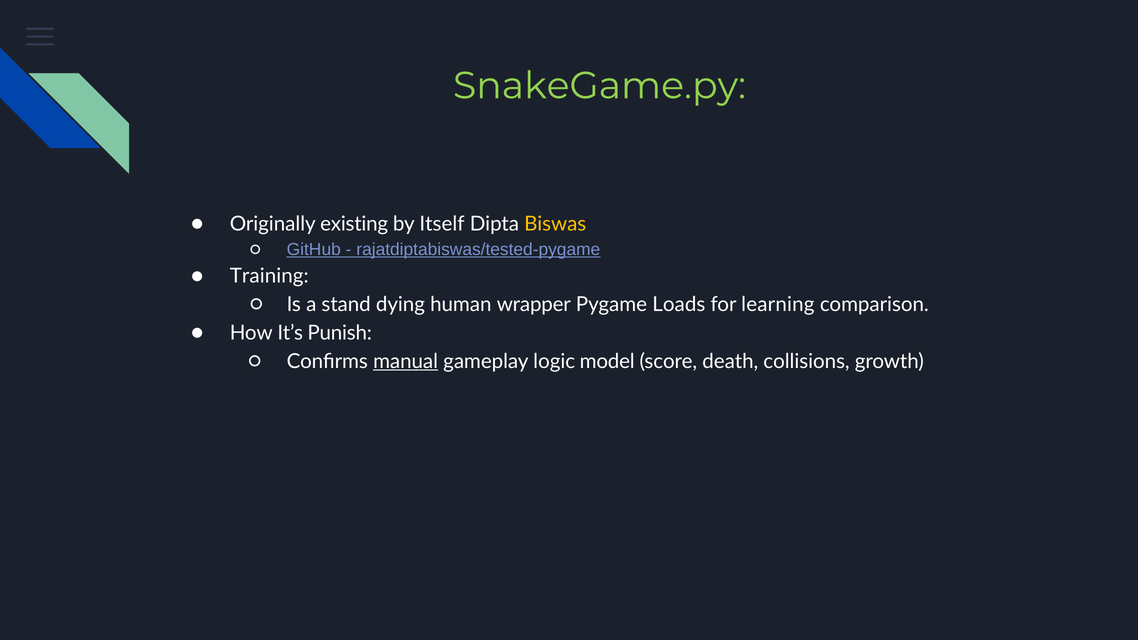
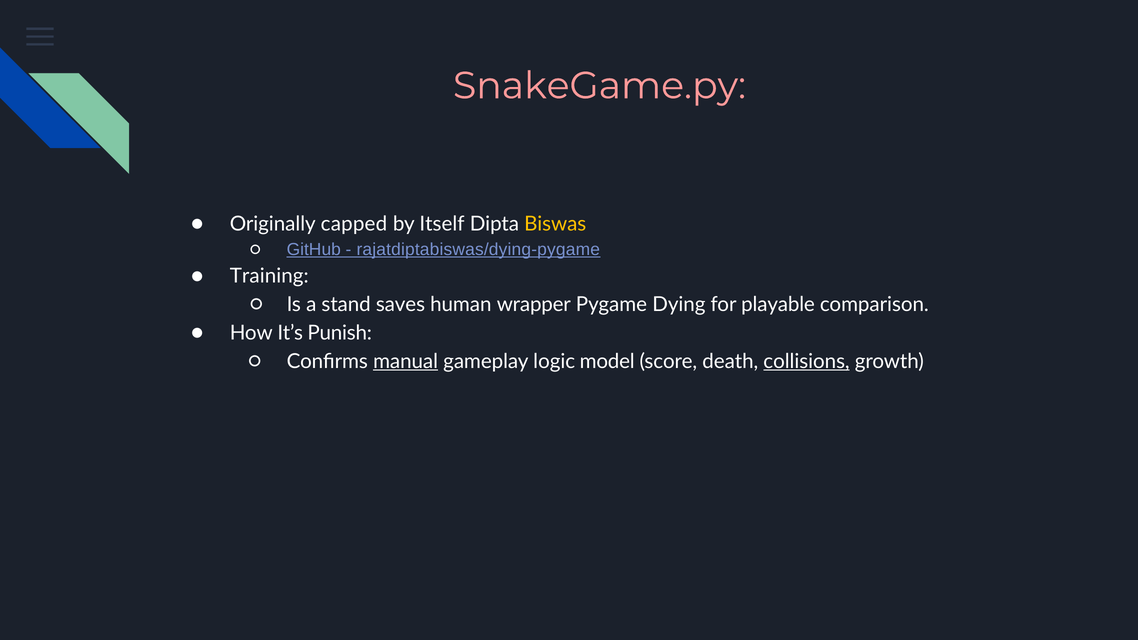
SnakeGame.py colour: light green -> pink (600, 86)
existing: existing -> capped (354, 224)
rajatdiptabiswas/tested-pygame: rajatdiptabiswas/tested-pygame -> rajatdiptabiswas/dying-pygame (478, 250)
dying: dying -> saves (400, 305)
Loads: Loads -> Dying (679, 305)
learning: learning -> playable (778, 305)
collisions underline: none -> present (807, 361)
